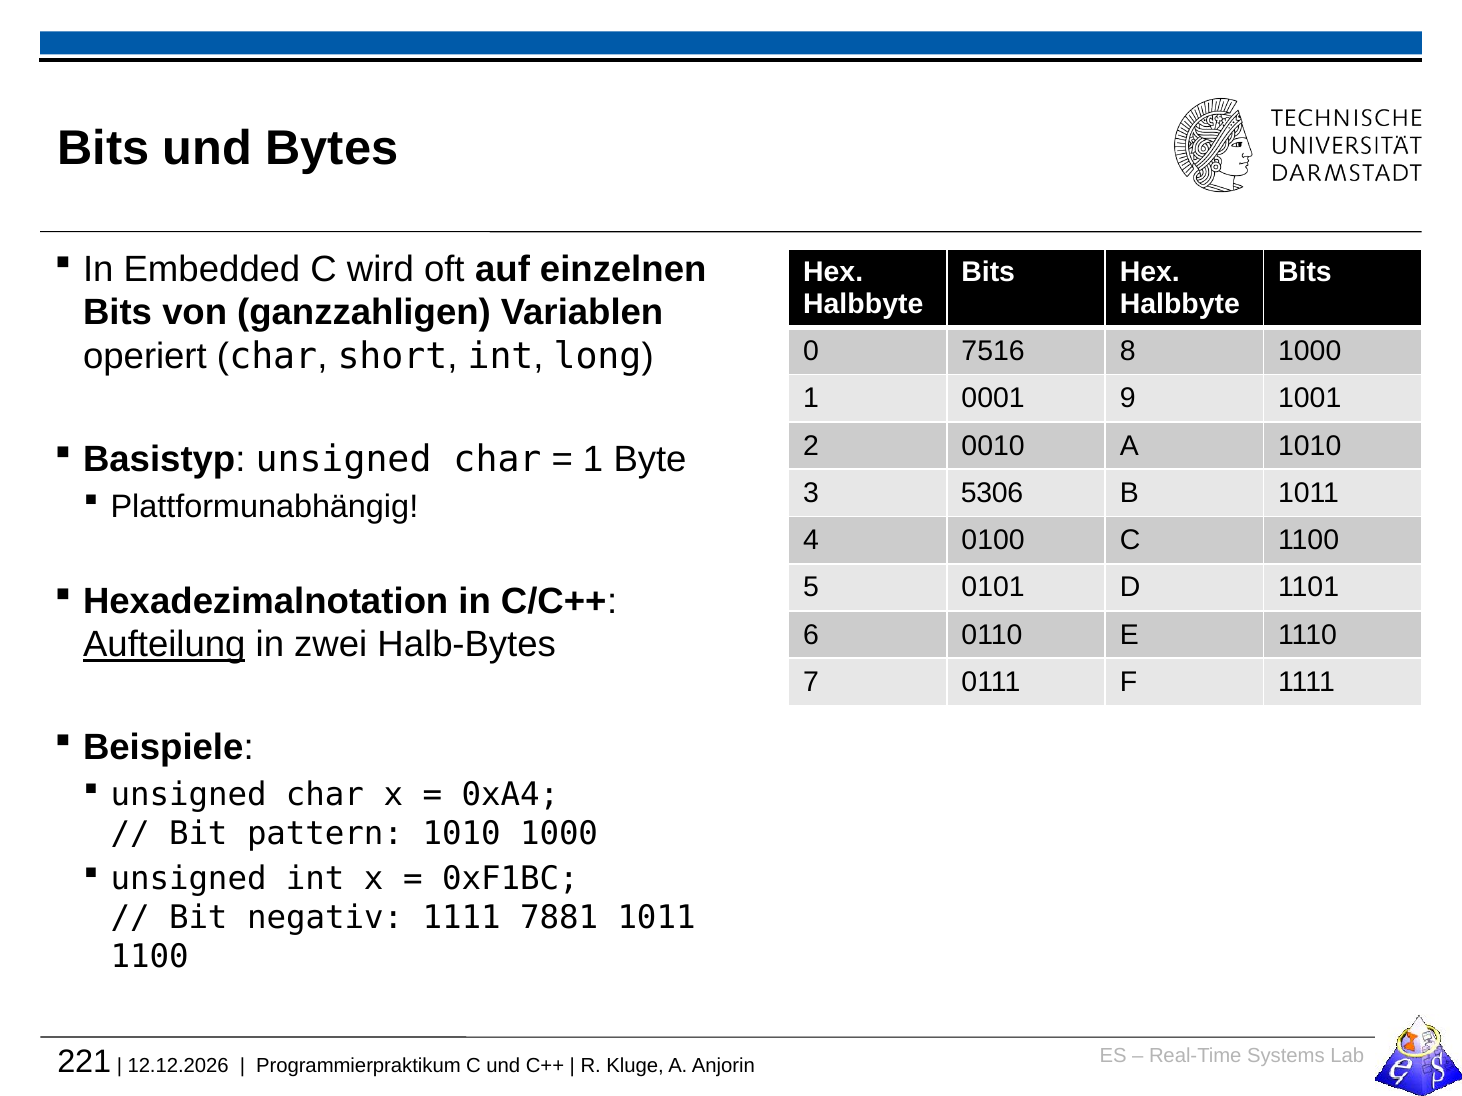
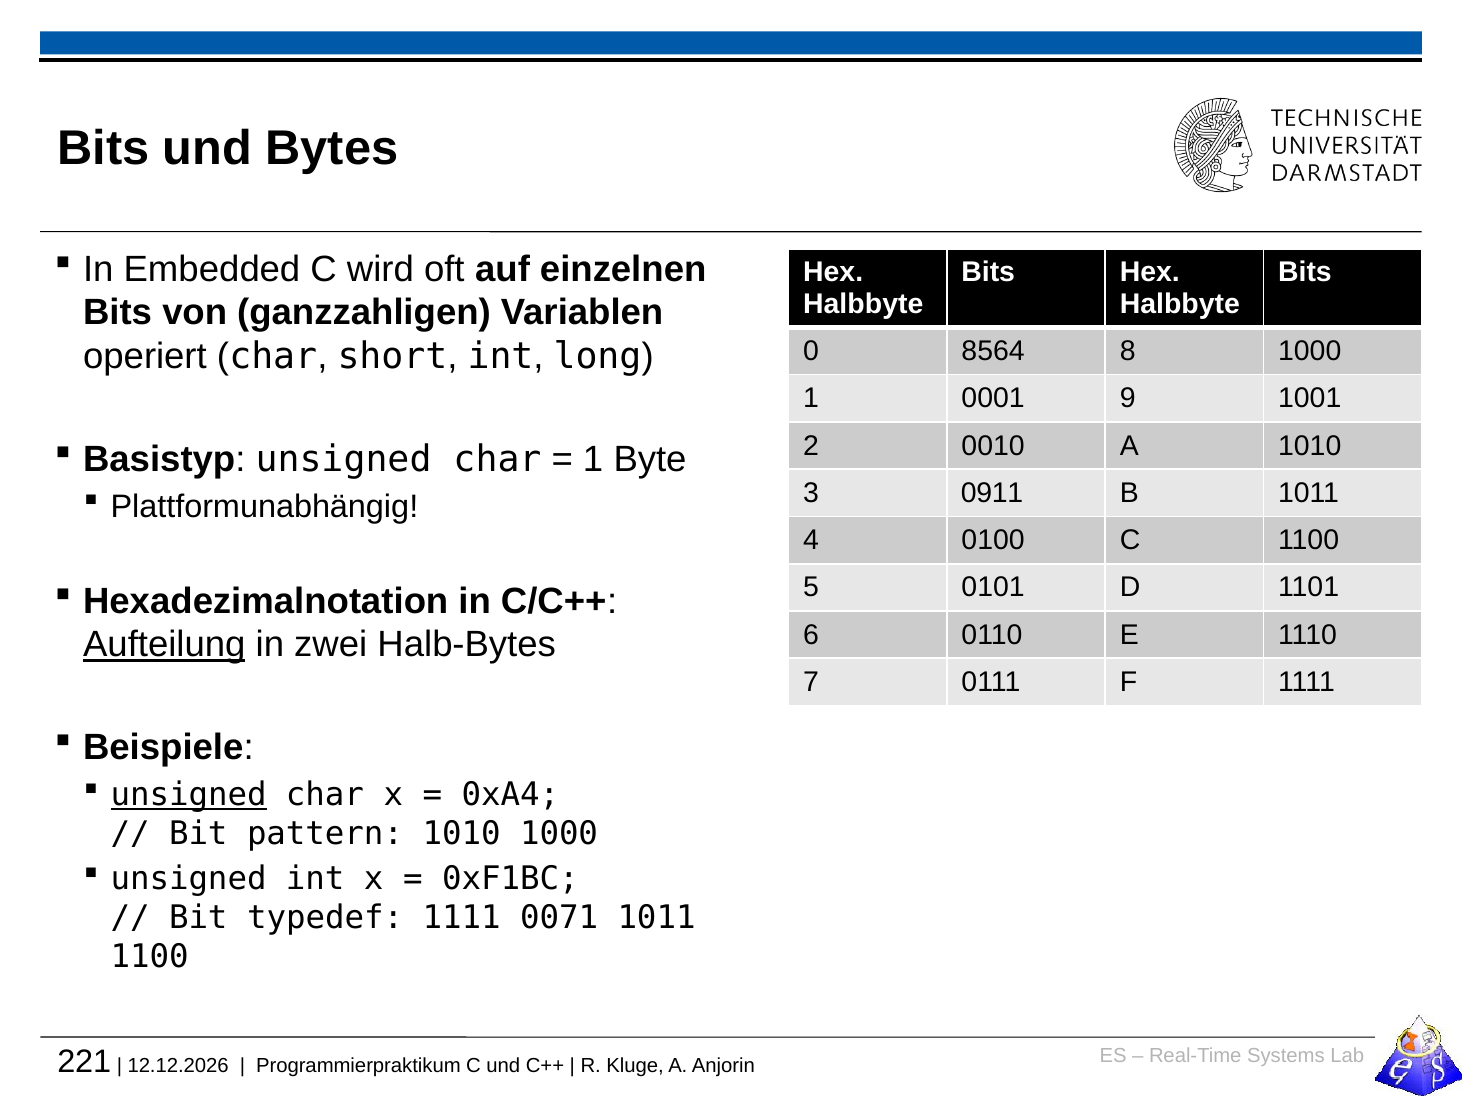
7516: 7516 -> 8564 (993, 351)
5306: 5306 -> 0911 (992, 493)
unsigned underline: none -> present (189, 795)
negativ: negativ -> typedef (325, 919)
7881: 7881 -> 0071 (559, 919)
